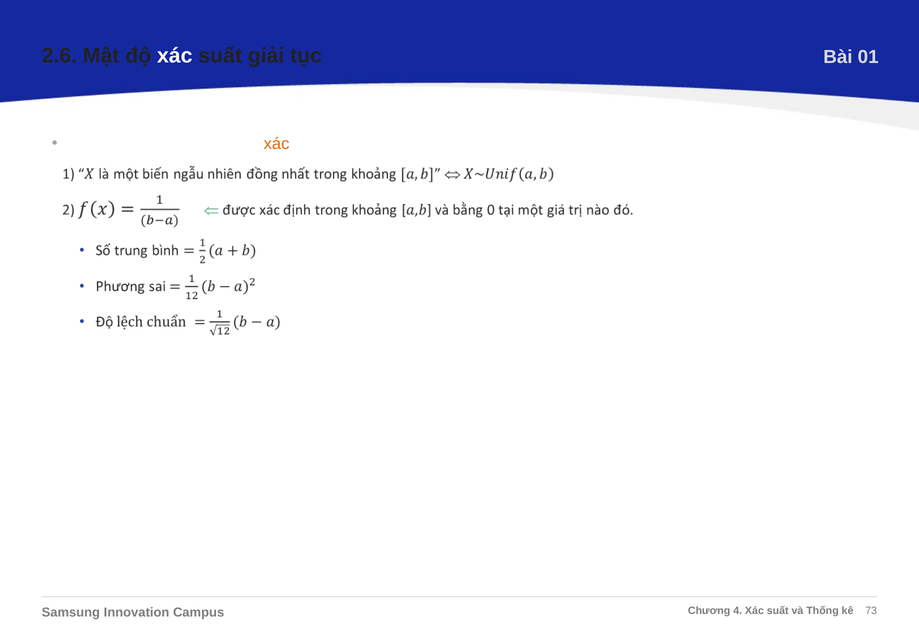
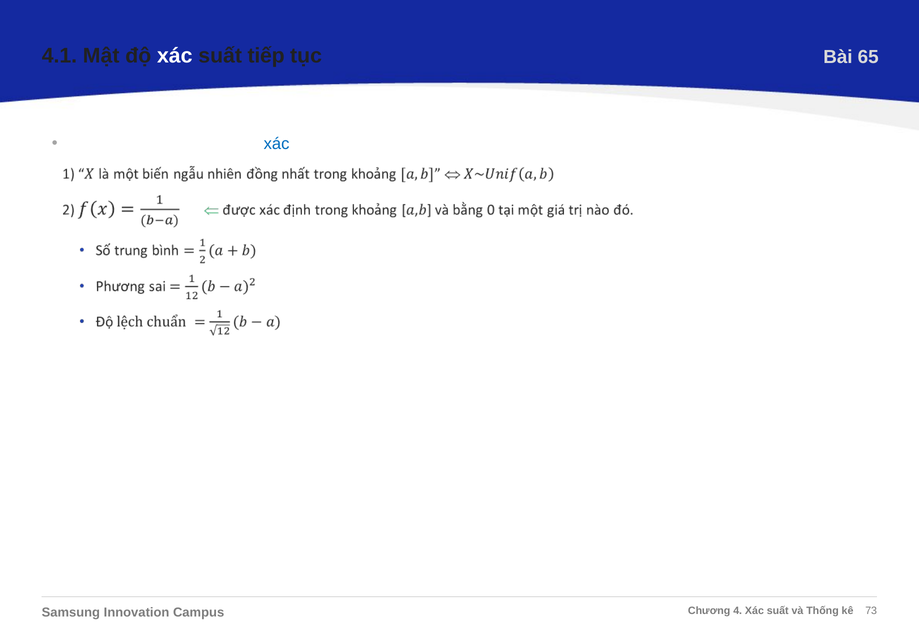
2.6: 2.6 -> 4.1 (59, 56)
giải: giải -> tiếp (266, 56)
01: 01 -> 65 (868, 57)
xác colour: orange -> blue (277, 144)
